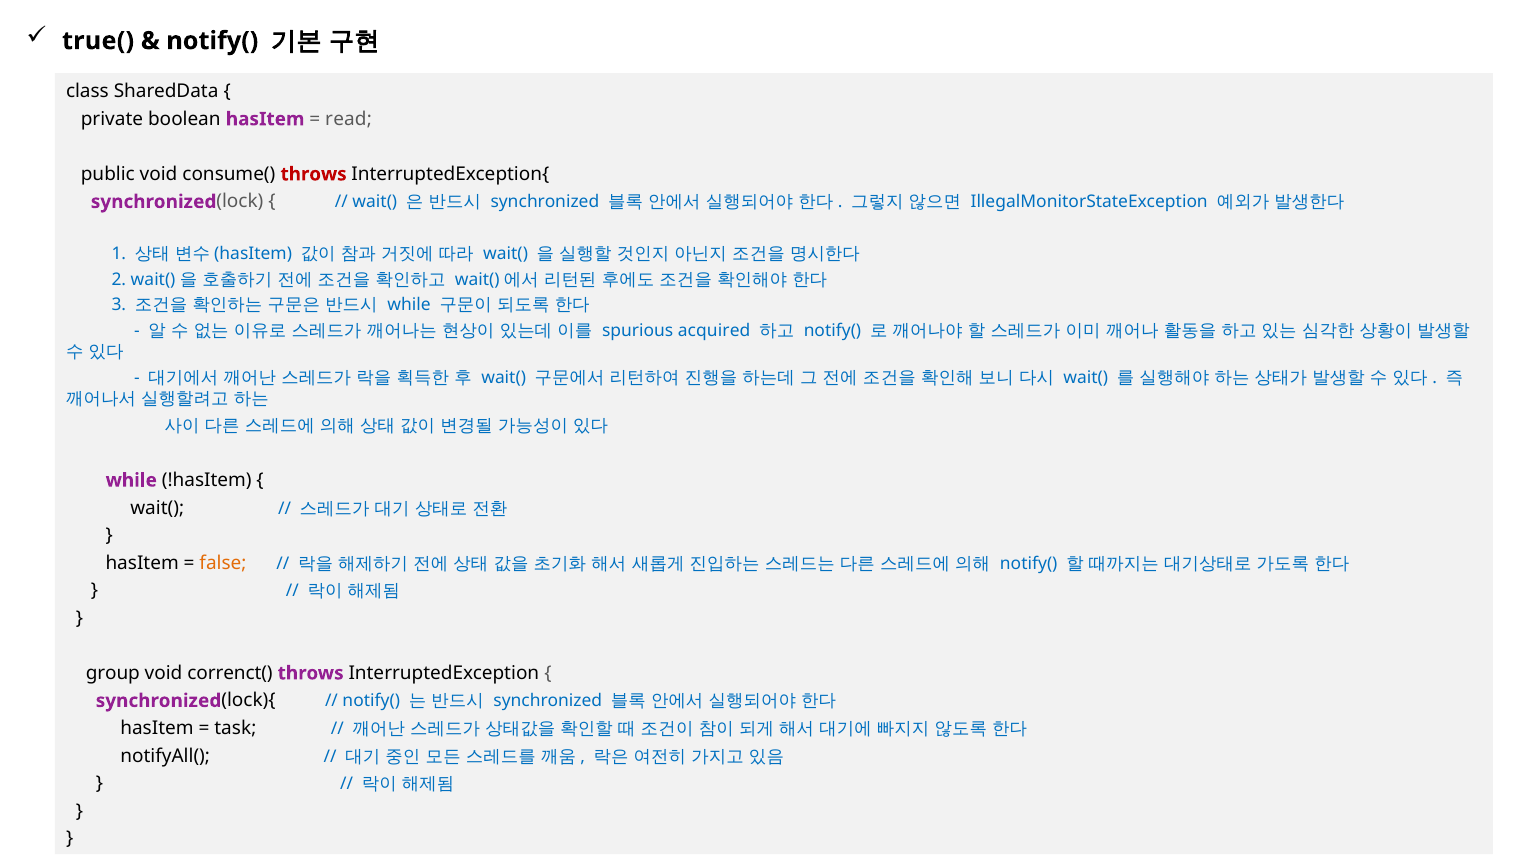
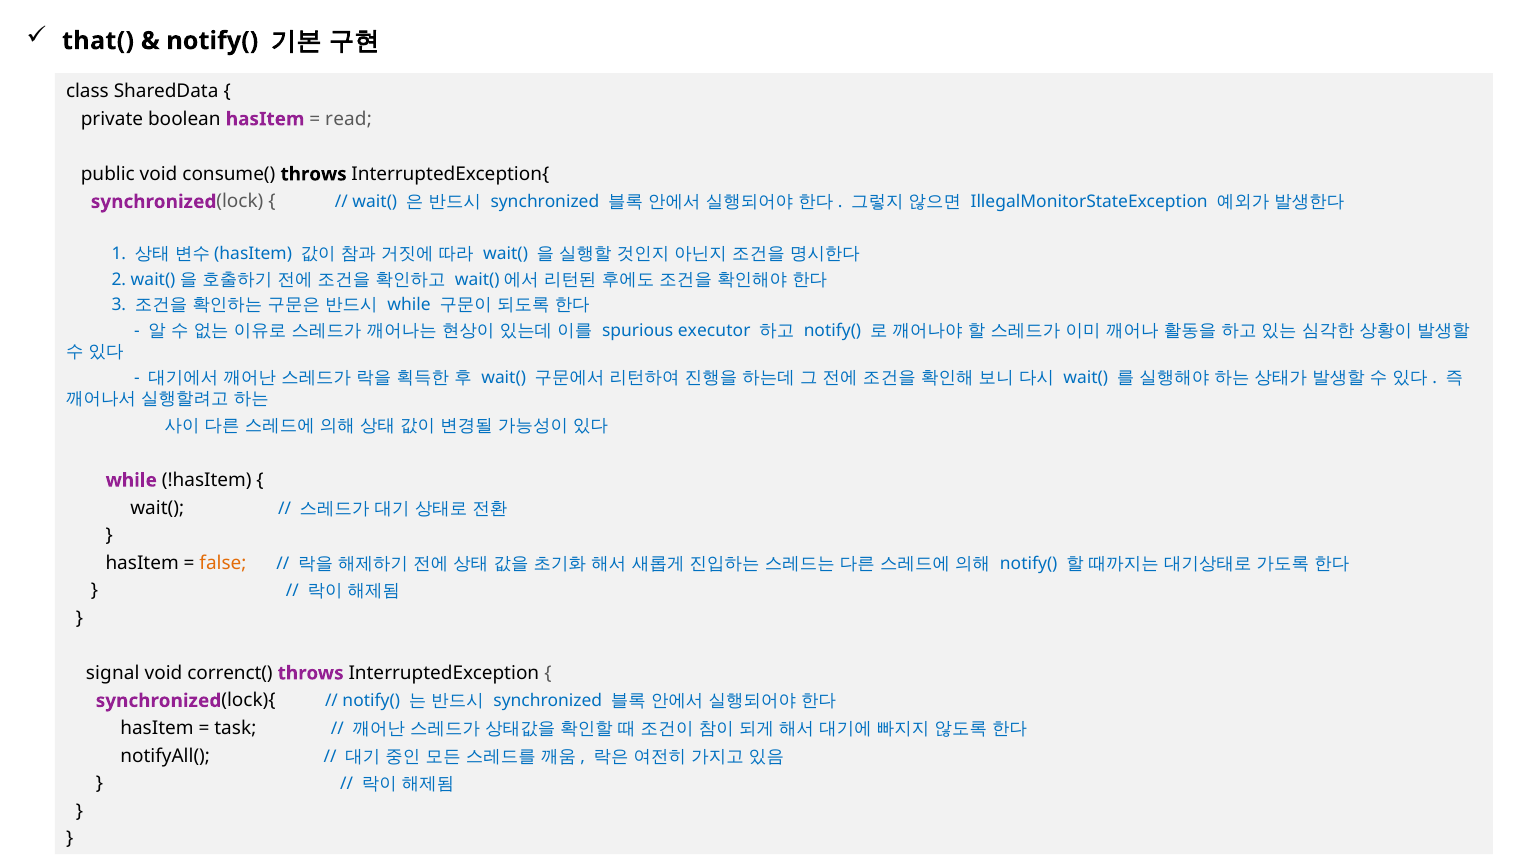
true(: true( -> that( (98, 41)
throws colour: red -> black (314, 174)
acquired: acquired -> executor (714, 331)
group: group -> signal (113, 674)
